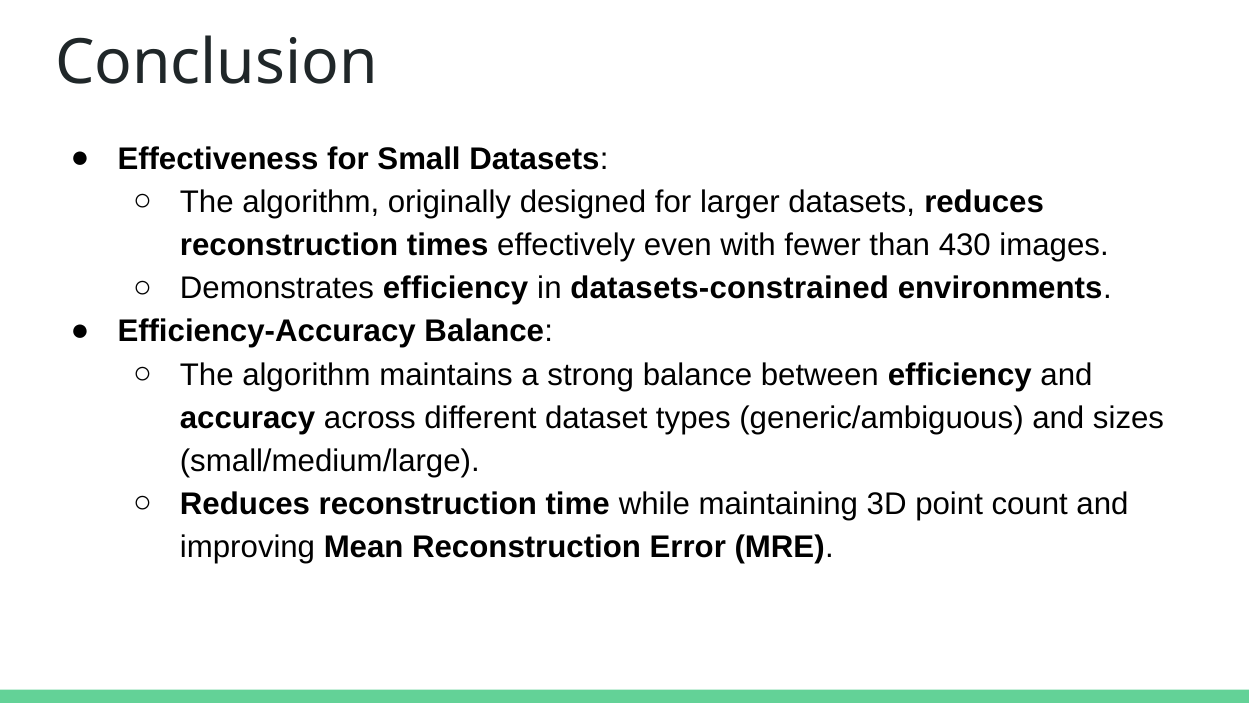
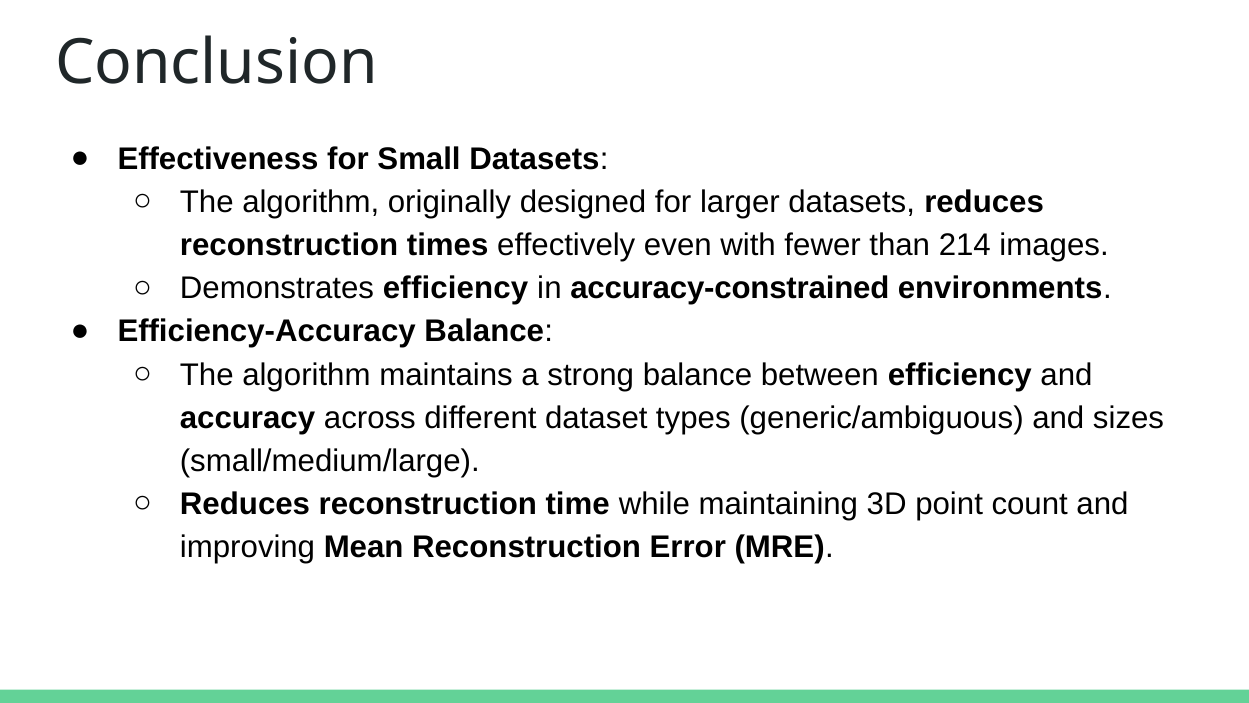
430: 430 -> 214 (965, 245)
datasets-constrained: datasets-constrained -> accuracy-constrained (730, 288)
